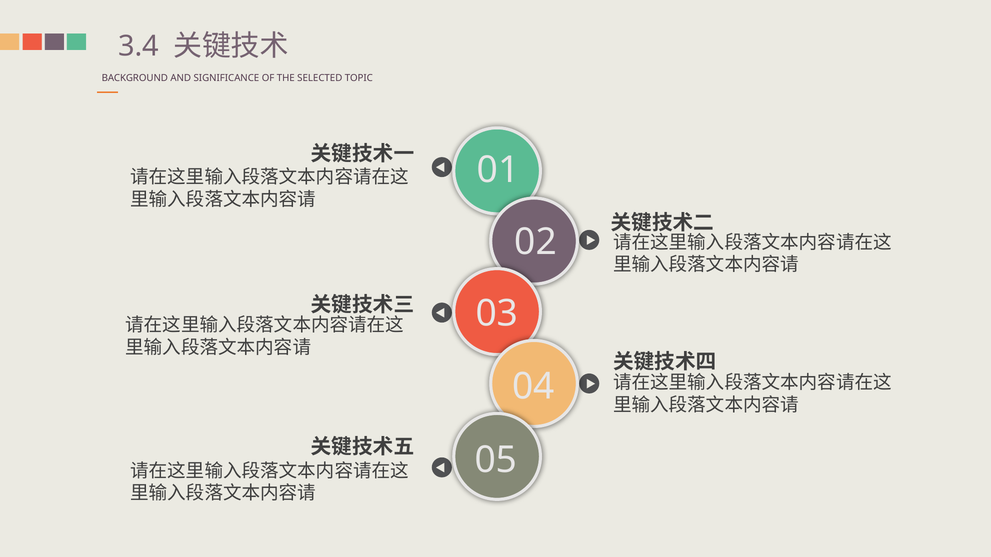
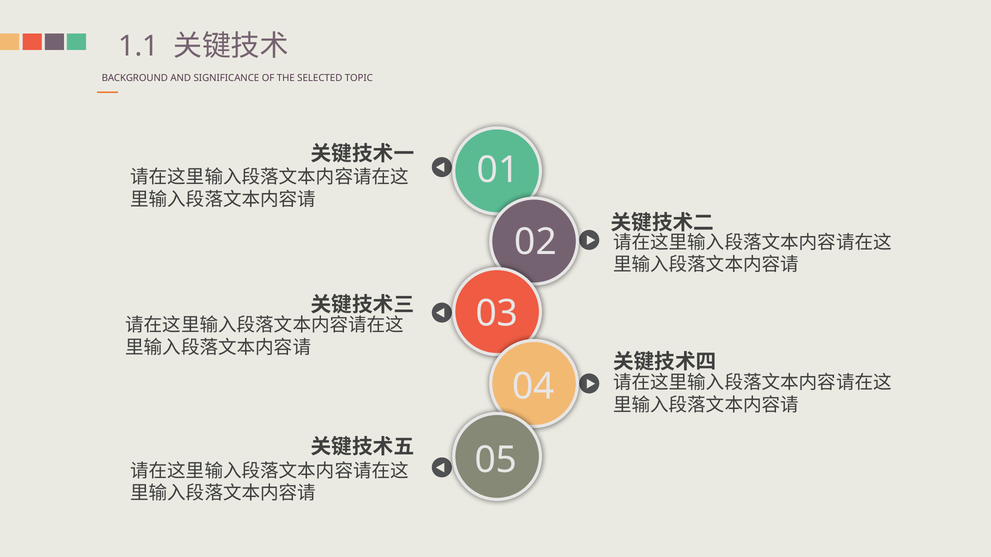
3.4: 3.4 -> 1.1 (138, 46)
